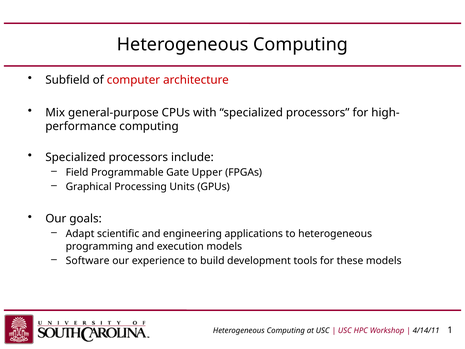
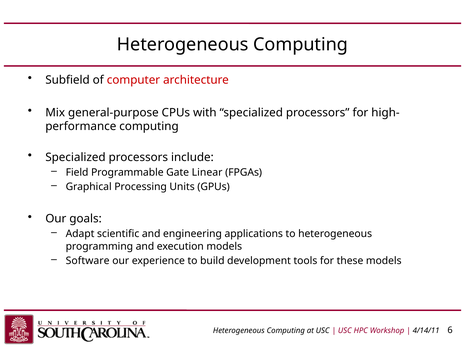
Upper: Upper -> Linear (207, 172)
1: 1 -> 6 (450, 330)
